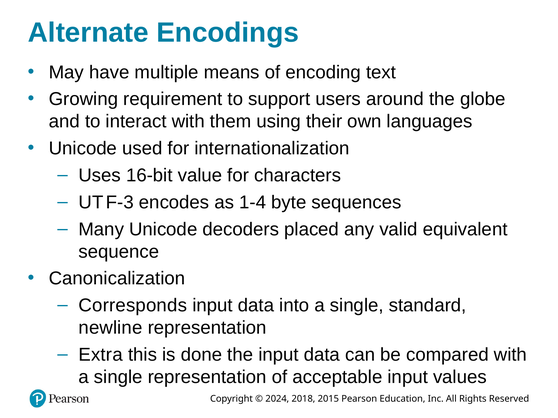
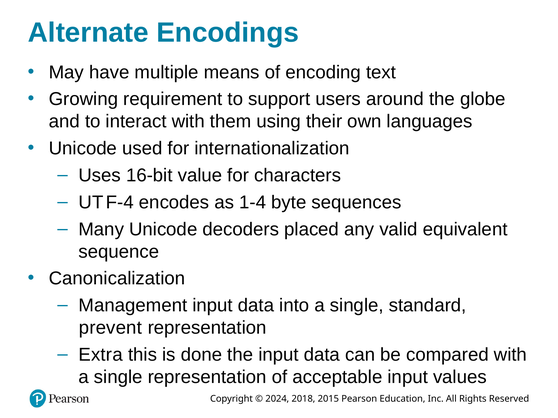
F-3: F-3 -> F-4 (120, 203)
Corresponds: Corresponds -> Management (133, 306)
newline: newline -> prevent (110, 328)
